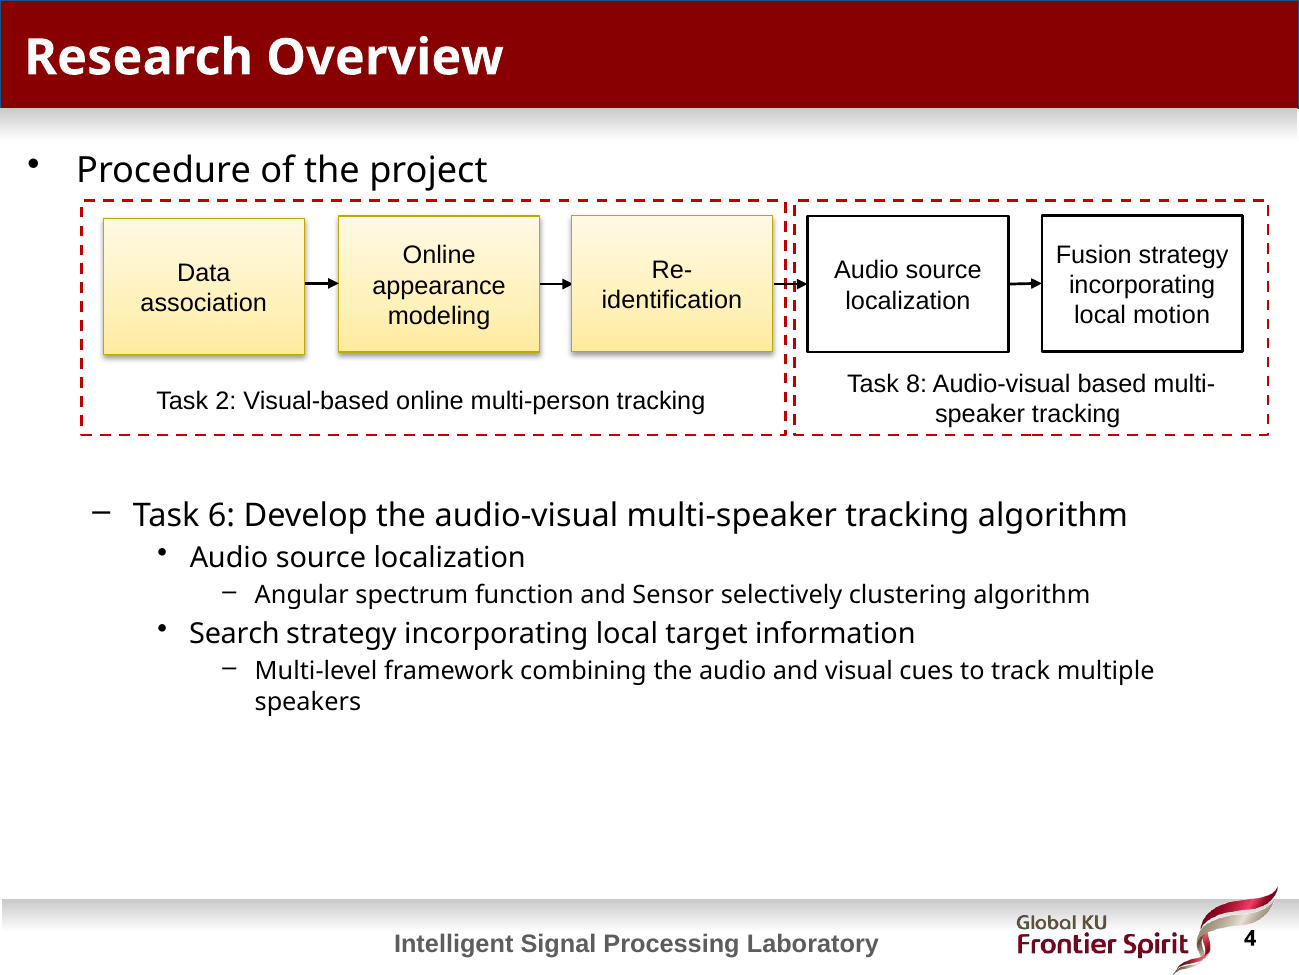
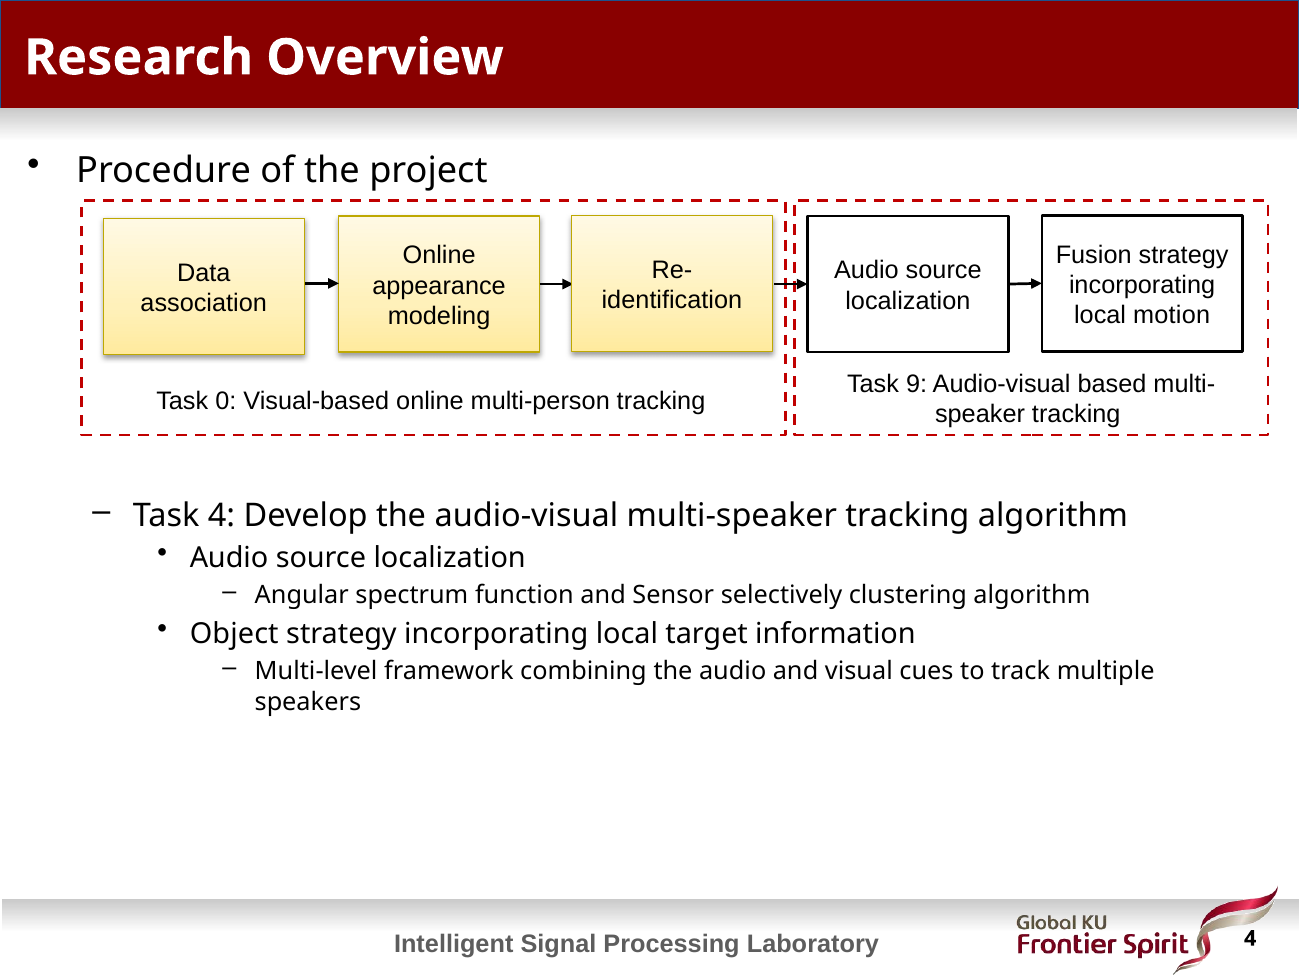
8: 8 -> 9 (917, 384)
2: 2 -> 0 (226, 401)
Task 6: 6 -> 4 (221, 515)
Search: Search -> Object (234, 634)
